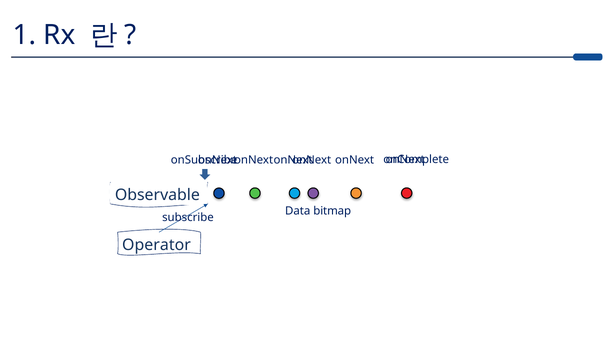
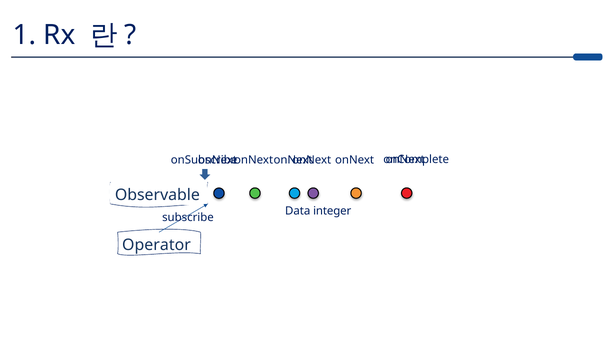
bitmap: bitmap -> integer (332, 211)
